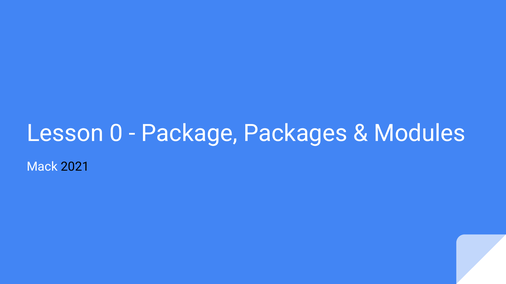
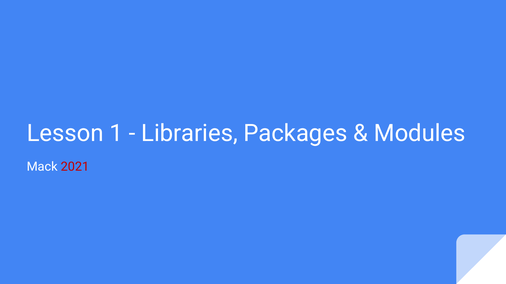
0: 0 -> 1 (116, 134)
Package: Package -> Libraries (189, 134)
2021 colour: black -> red (75, 167)
